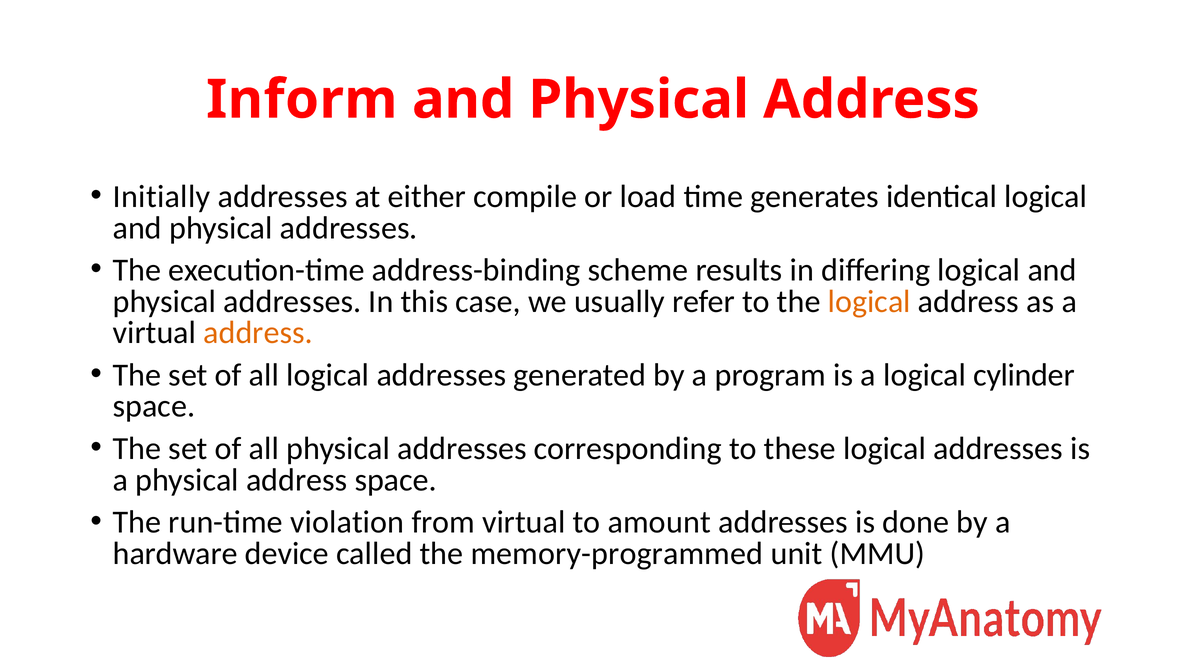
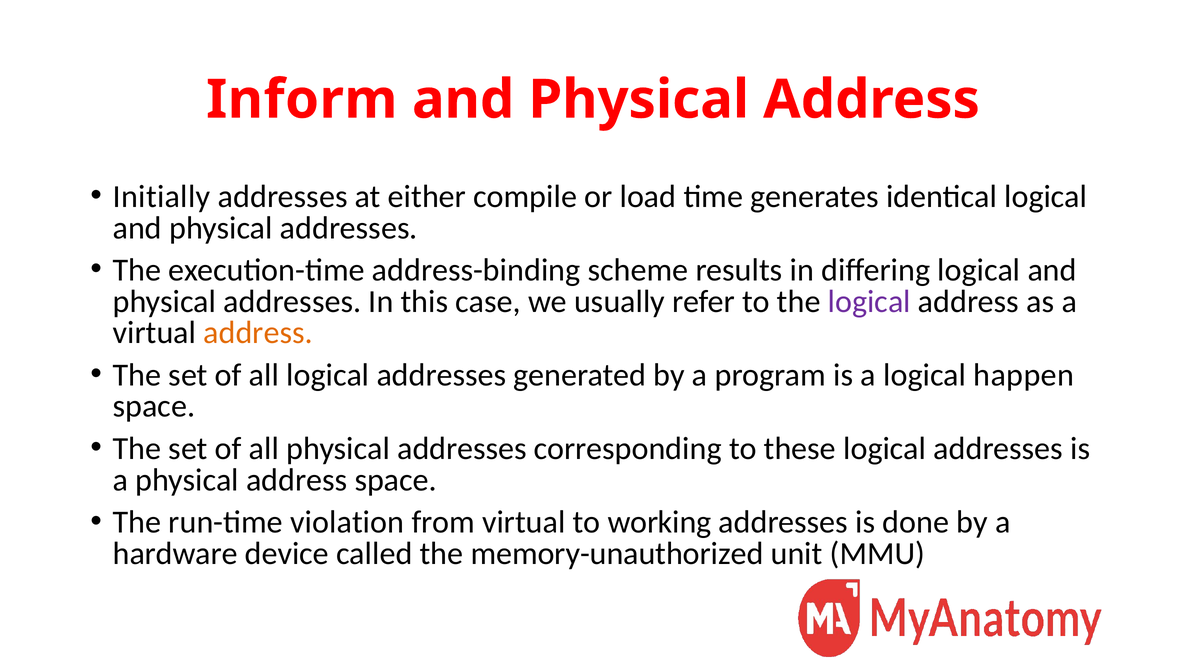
logical colour: orange -> purple (869, 301)
cylinder: cylinder -> happen (1024, 375)
amount: amount -> working (659, 522)
memory-programmed: memory-programmed -> memory-unauthorized (617, 553)
